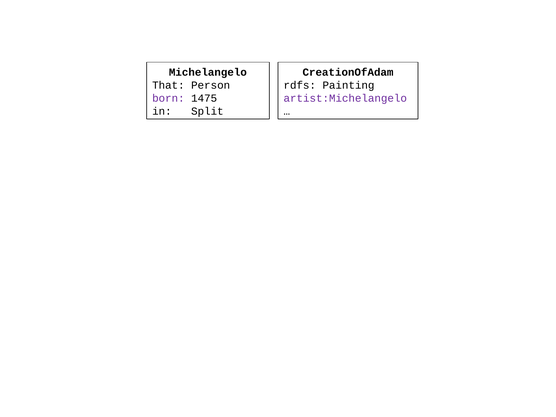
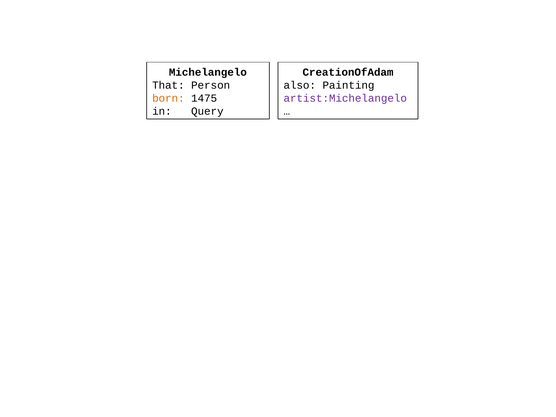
rdfs: rdfs -> also (300, 85)
born colour: purple -> orange (168, 98)
Split: Split -> Query (207, 111)
